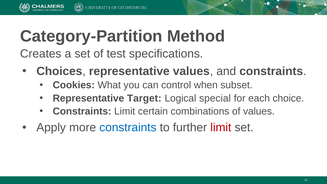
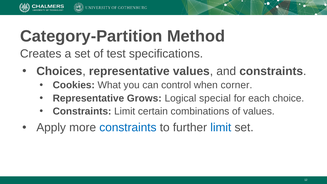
subset: subset -> corner (236, 85)
Target: Target -> Grows (144, 98)
limit colour: red -> blue (221, 128)
